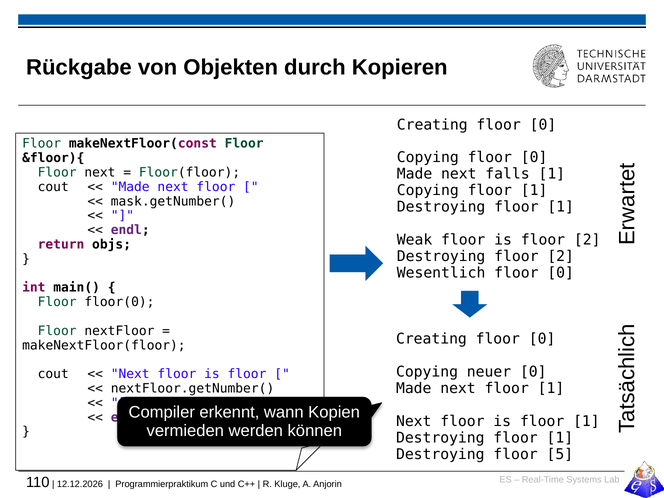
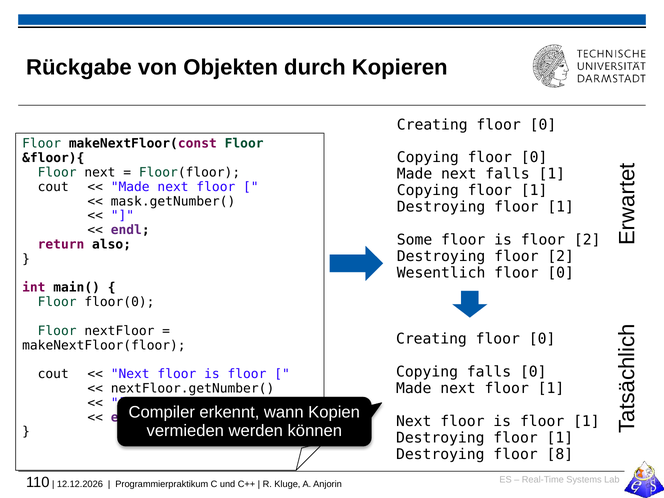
Weak: Weak -> Some (415, 240)
objs: objs -> also (112, 244)
Copying neuer: neuer -> falls (489, 372)
5: 5 -> 8 (560, 454)
